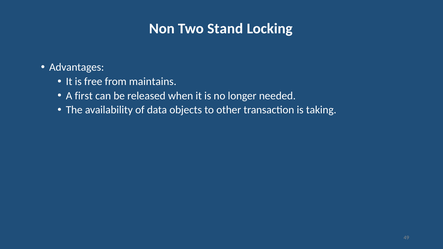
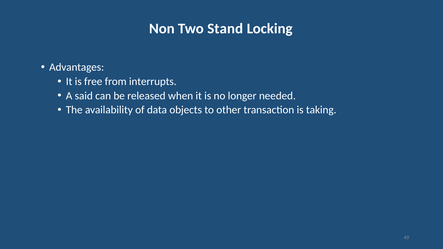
maintains: maintains -> interrupts (153, 82)
first: first -> said (84, 96)
